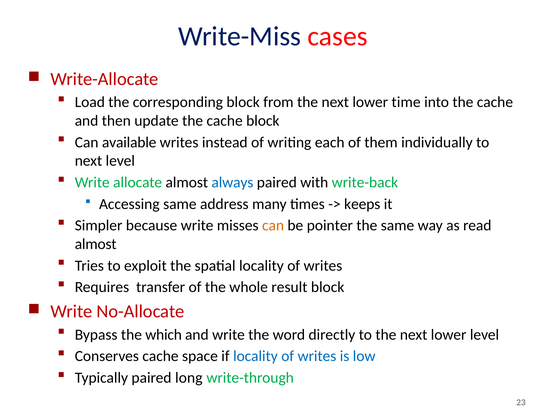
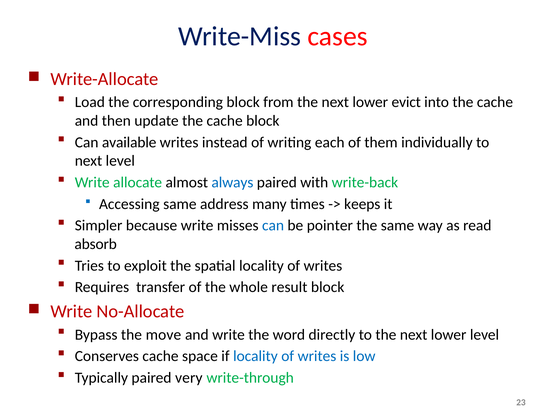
time: time -> evict (406, 102)
can colour: orange -> blue (273, 226)
almost: almost -> absorb (96, 244)
which: which -> move (163, 335)
long: long -> very (189, 378)
